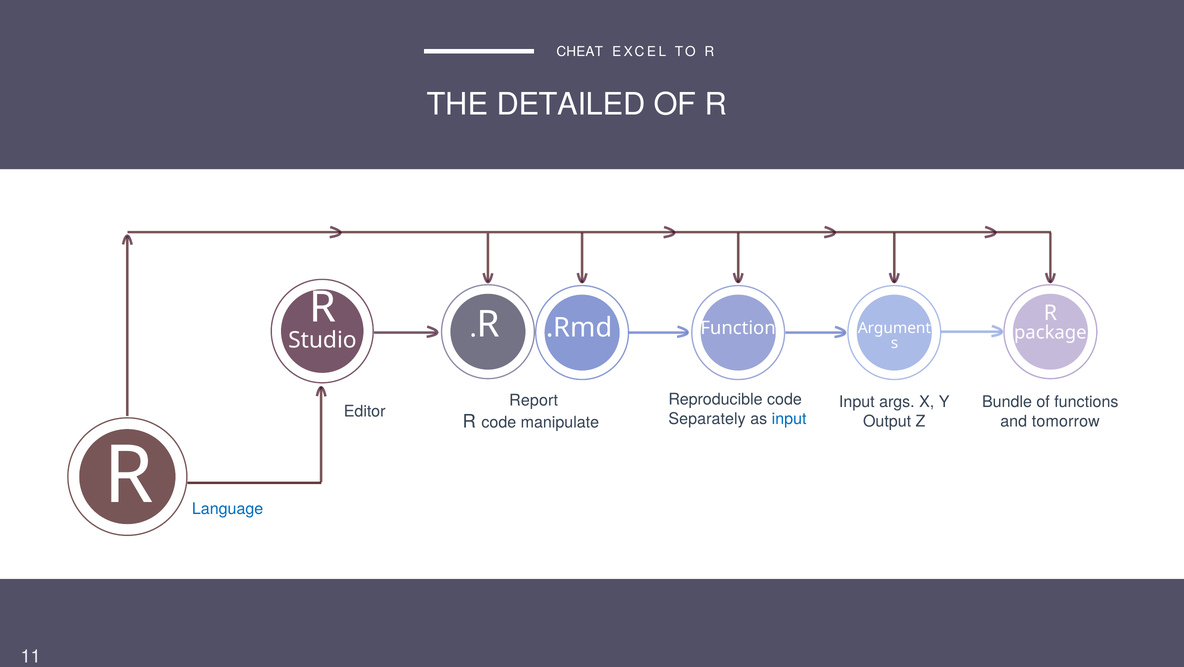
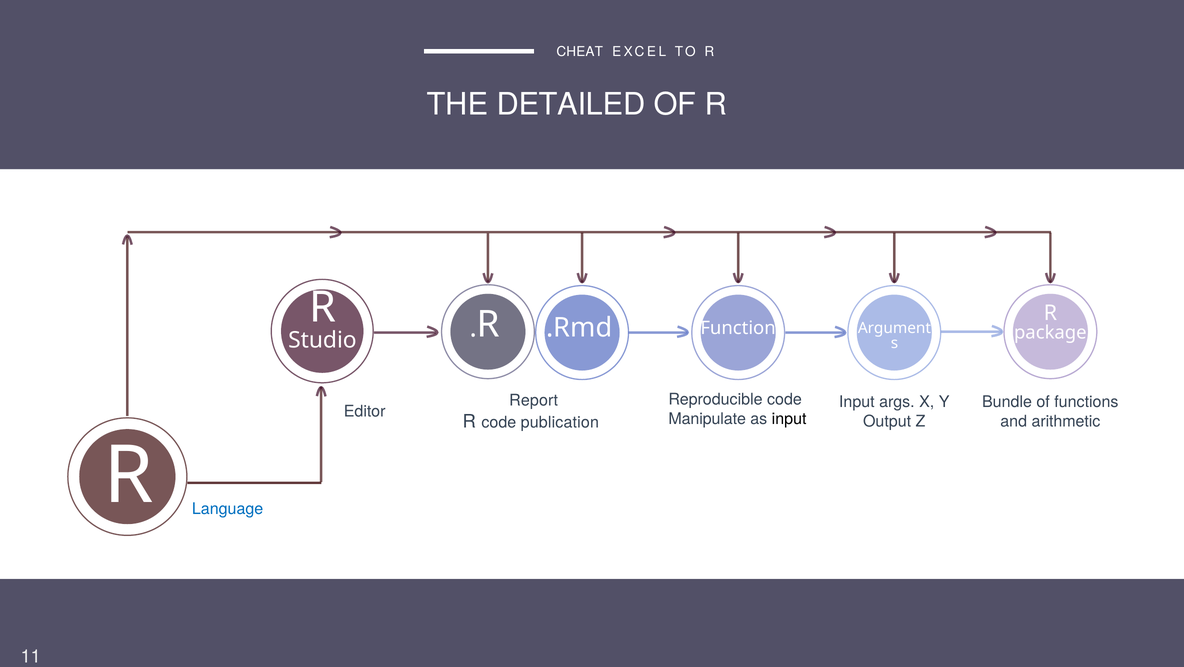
Separately: Separately -> Manipulate (707, 418)
input colour: blue -> black (789, 418)
manipulate: manipulate -> publication (560, 422)
tomorrow: tomorrow -> arithmetic (1066, 421)
